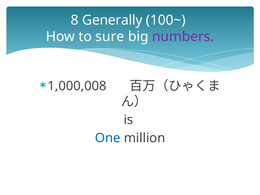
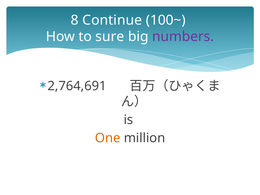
Generally: Generally -> Continue (112, 20)
1,000,008: 1,000,008 -> 2,764,691 (77, 86)
One colour: blue -> orange (108, 138)
